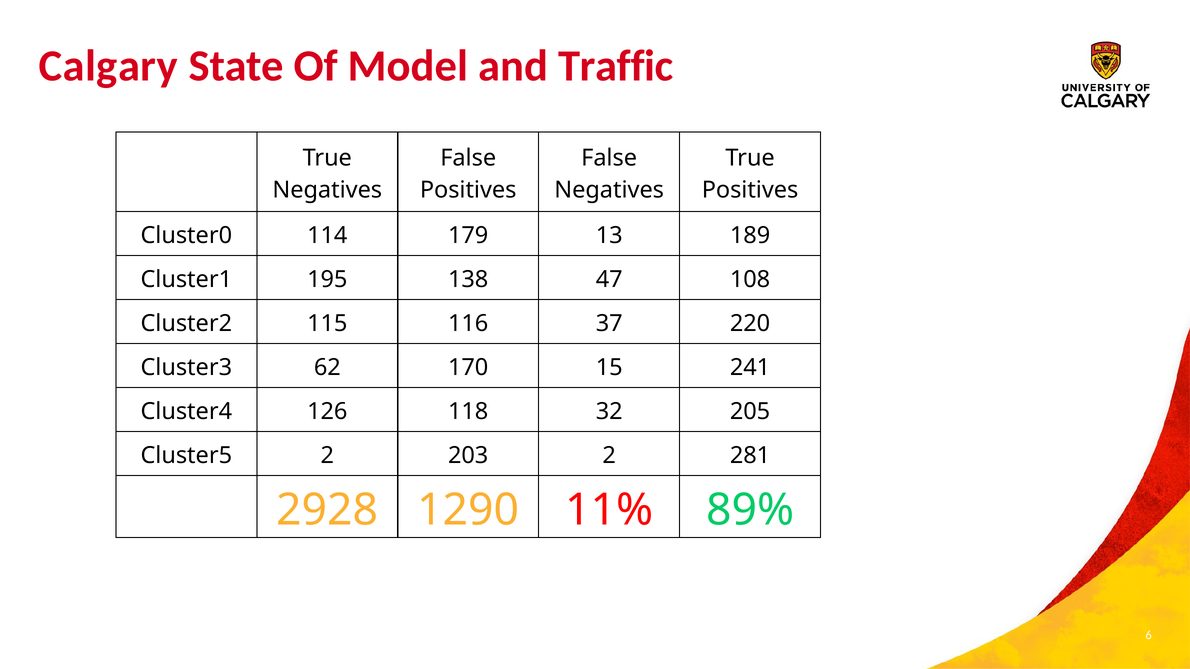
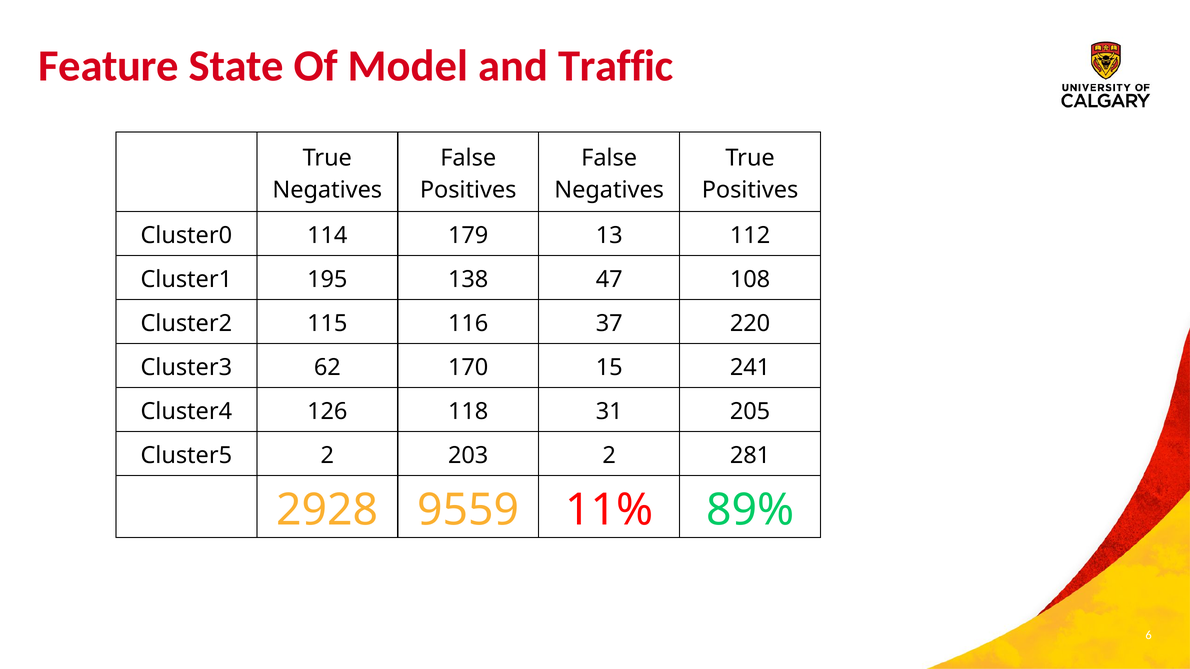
Calgary: Calgary -> Feature (109, 66)
189: 189 -> 112 (750, 236)
32: 32 -> 31 (609, 412)
1290: 1290 -> 9559 (468, 510)
